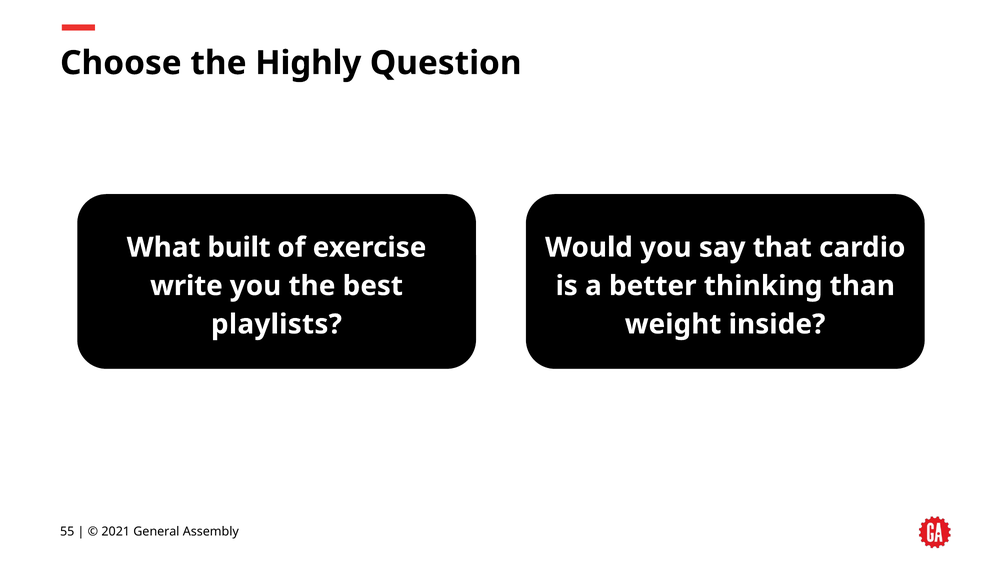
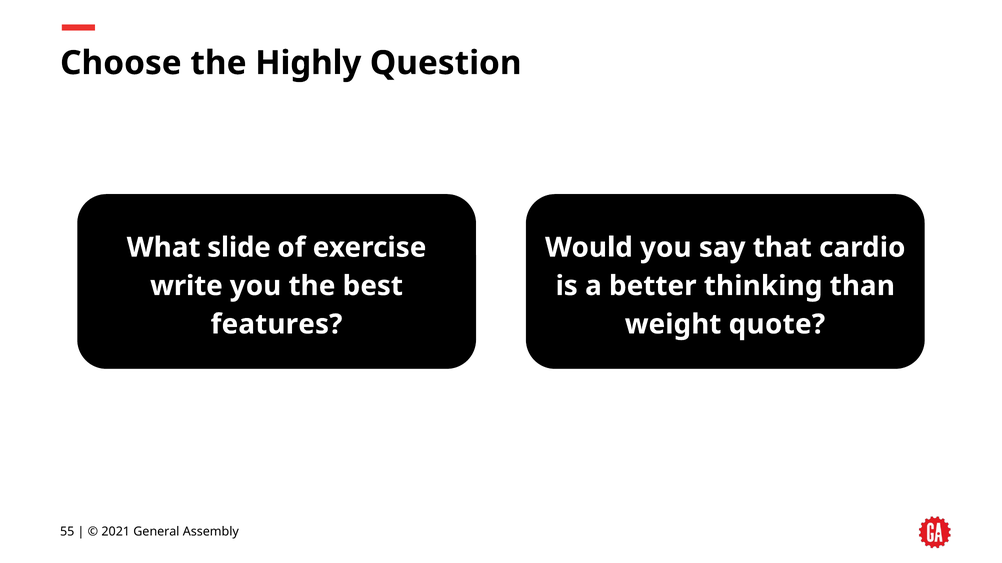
built: built -> slide (239, 248)
playlists: playlists -> features (277, 325)
inside: inside -> quote (777, 325)
